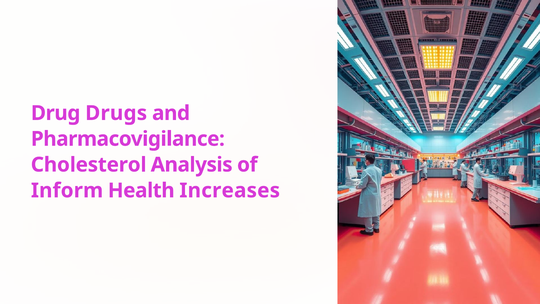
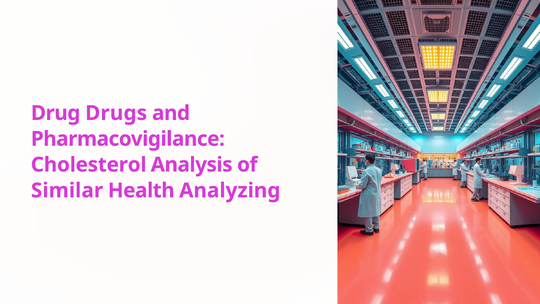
Inform: Inform -> Similar (67, 190)
Increases: Increases -> Analyzing (230, 190)
